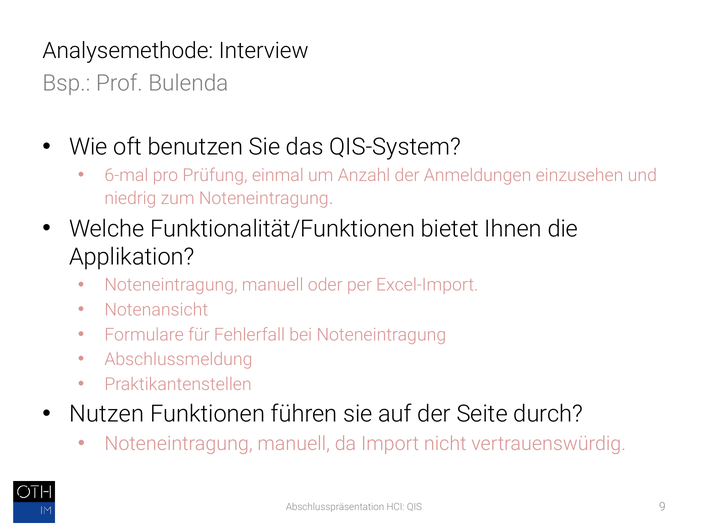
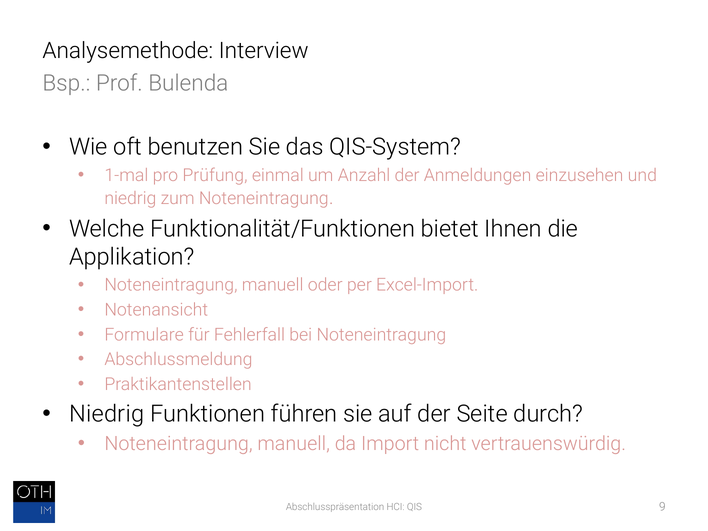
6-mal: 6-mal -> 1-mal (126, 175)
Nutzen: Nutzen -> Niedrig (107, 414)
